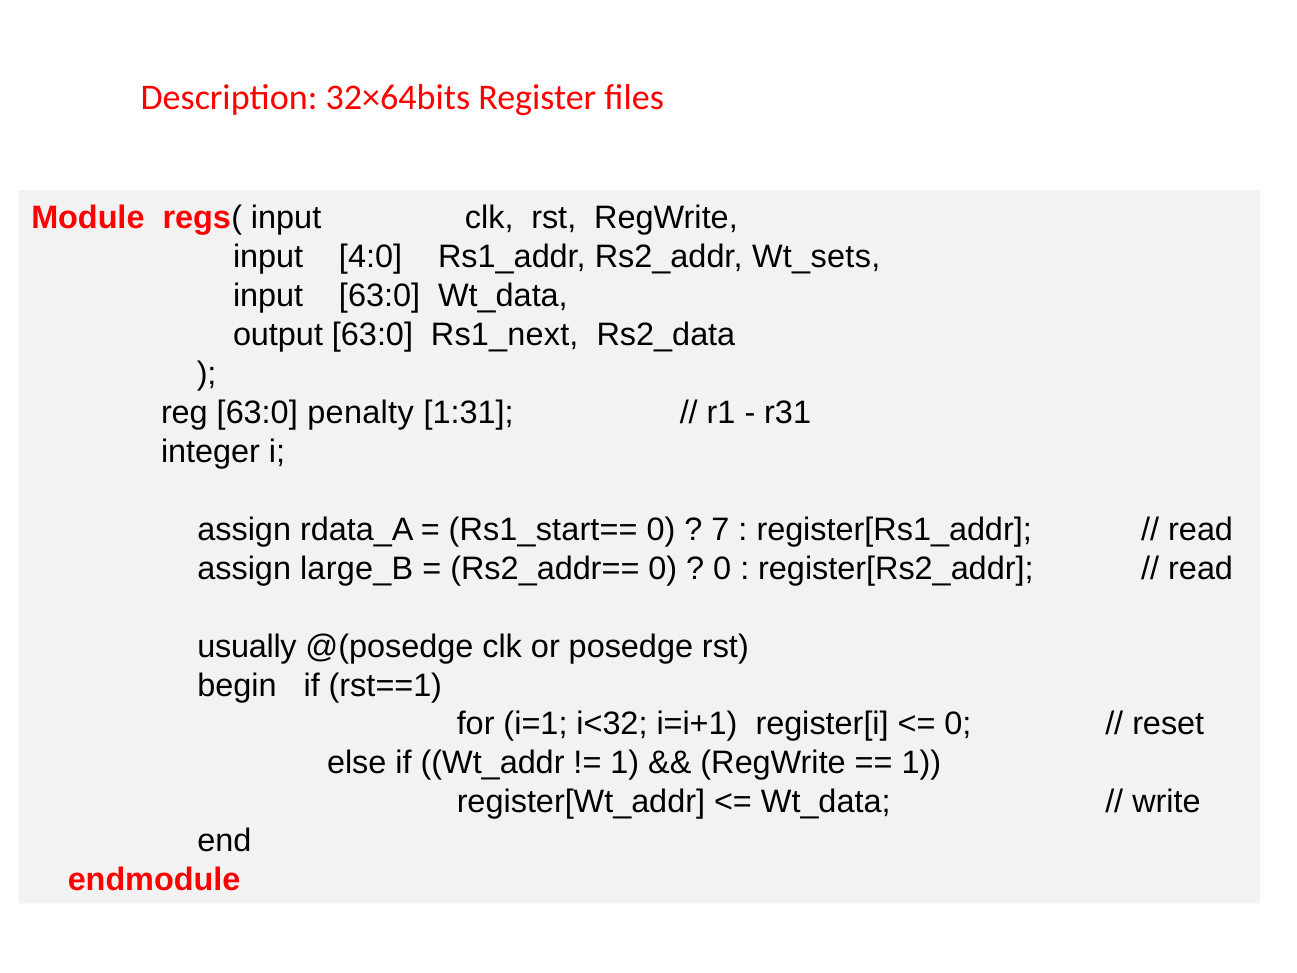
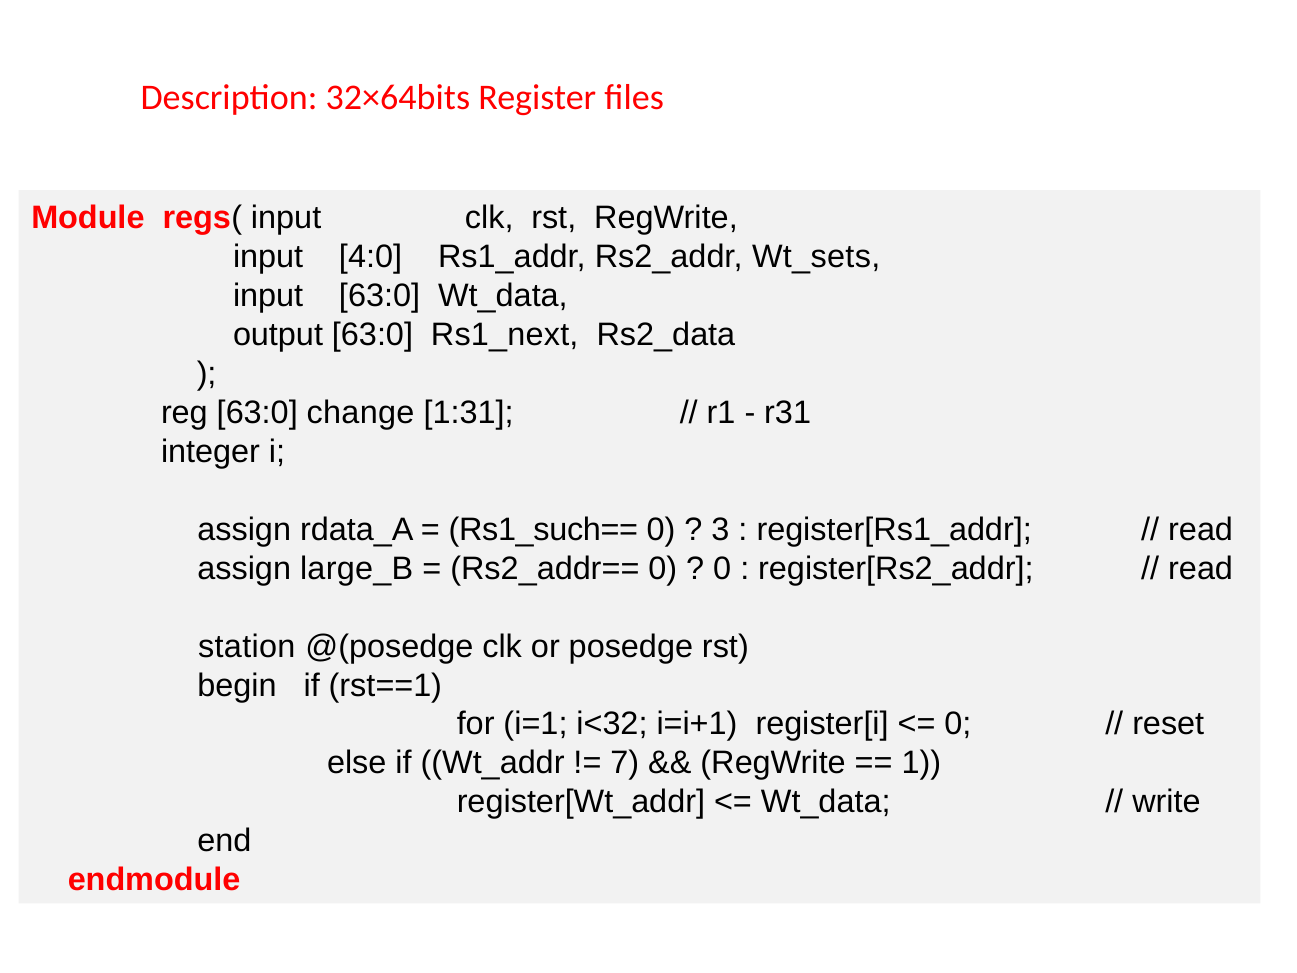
penalty: penalty -> change (361, 413)
Rs1_start==: Rs1_start== -> Rs1_such== (543, 529)
7: 7 -> 3 (720, 529)
usually: usually -> station (247, 646)
1: 1 -> 7 (625, 763)
